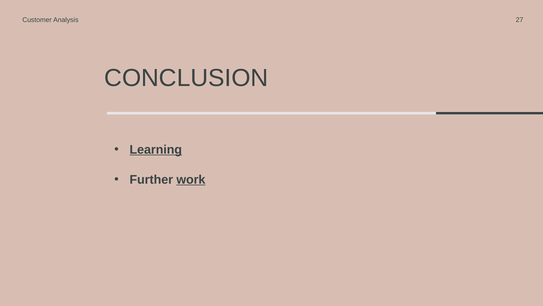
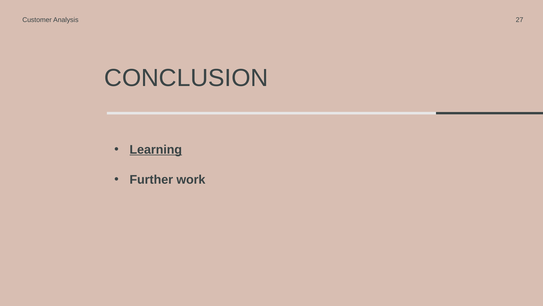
work underline: present -> none (191, 179)
